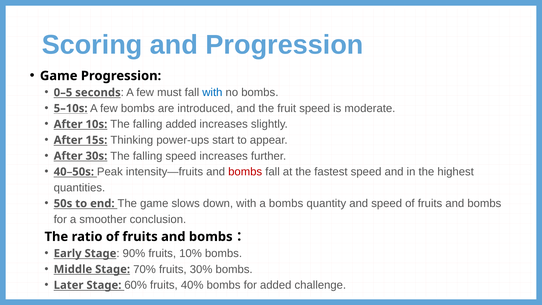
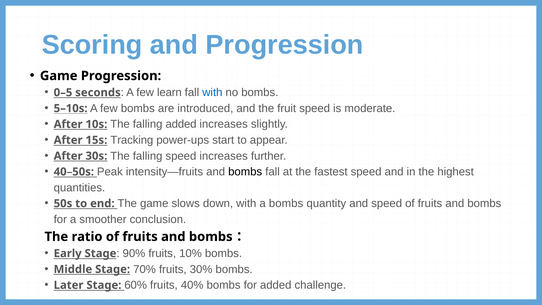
must: must -> learn (169, 93)
Thinking: Thinking -> Tracking (132, 140)
bombs colour: red -> black (245, 172)
